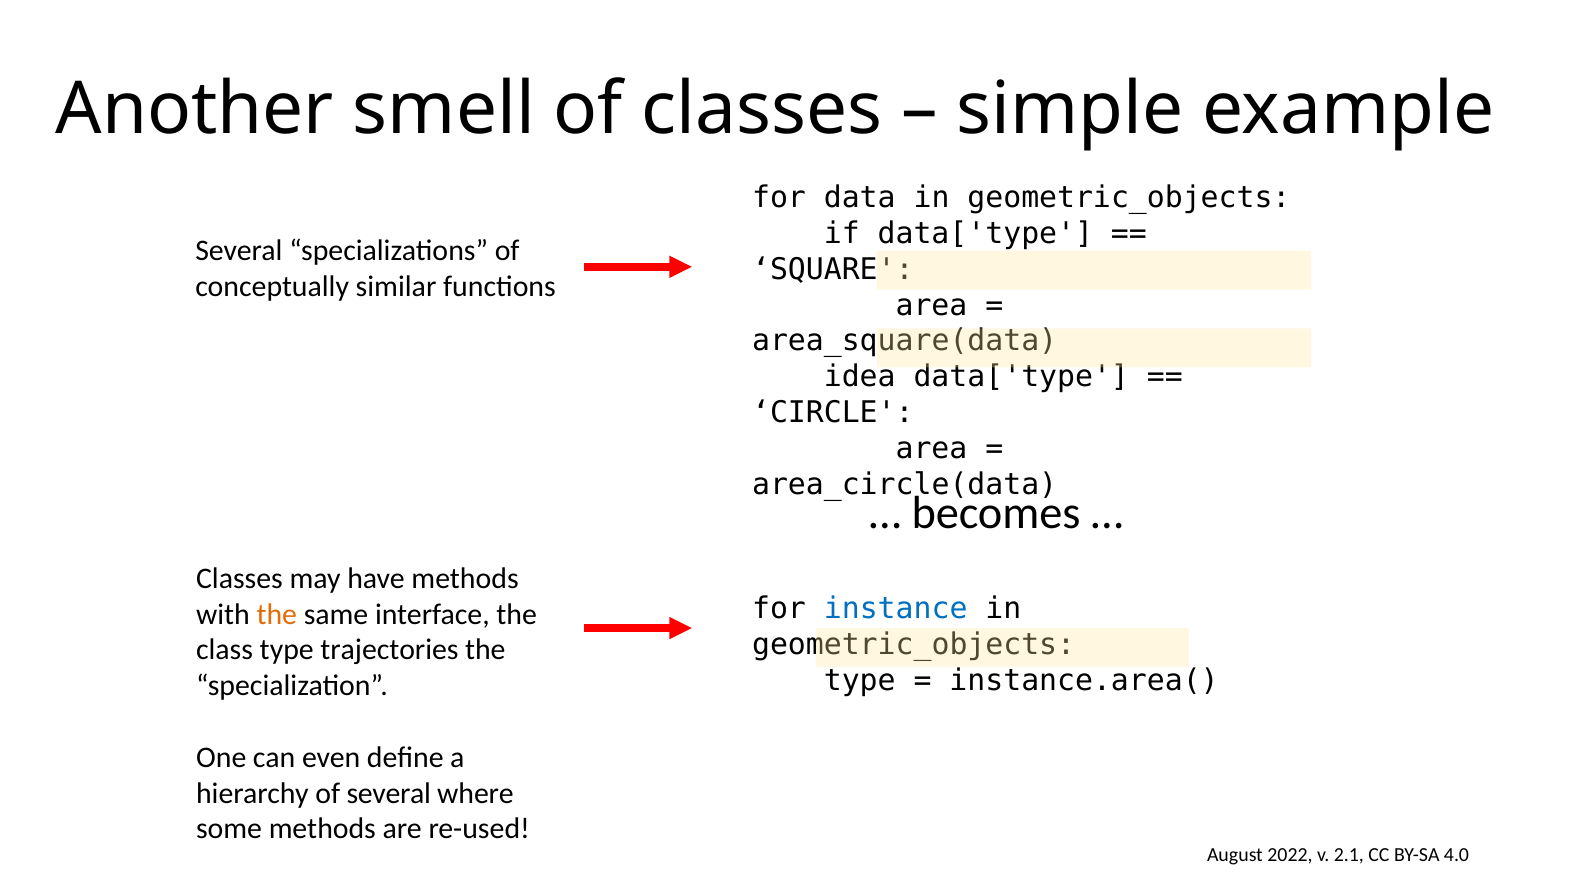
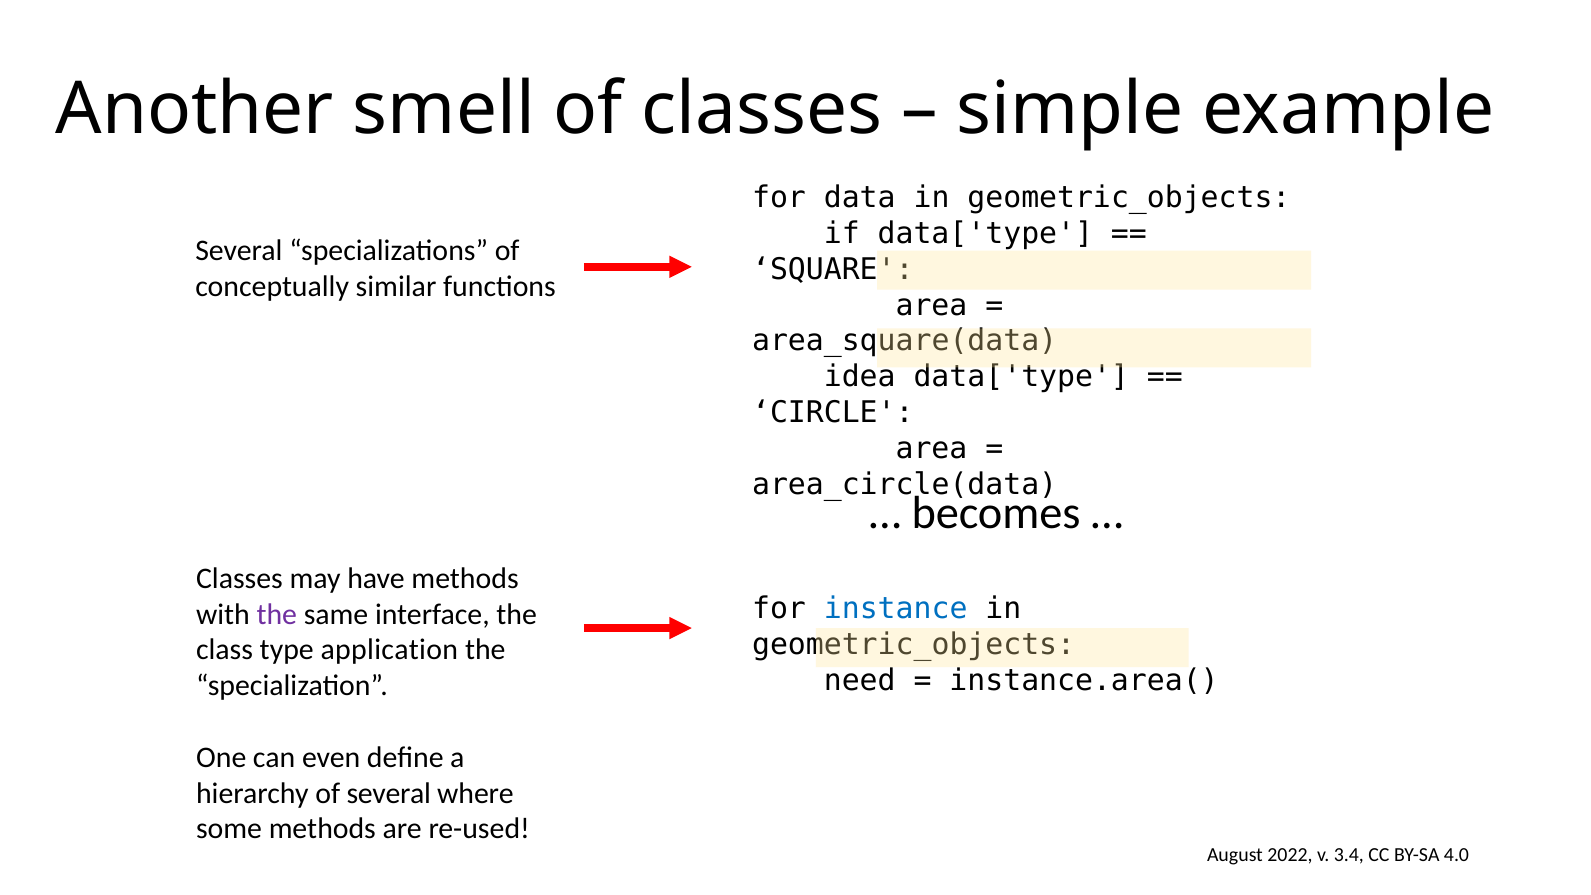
the colour: orange -> purple (277, 614)
trajectories: trajectories -> application (389, 650)
type: type -> need (860, 680)
2.1: 2.1 -> 3.4 (1349, 854)
